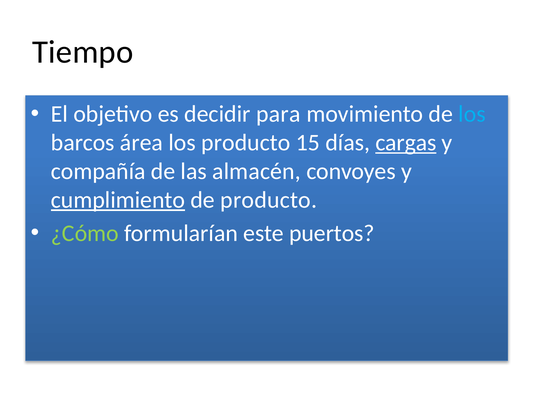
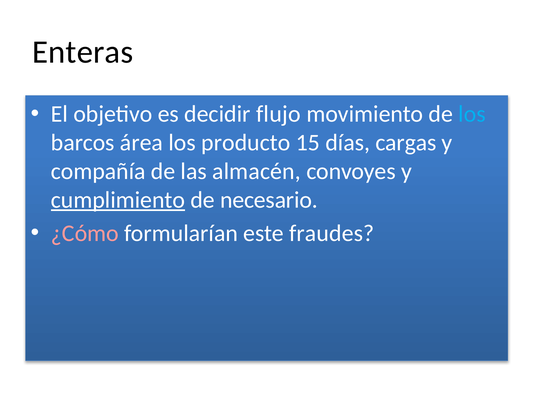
Tiempo: Tiempo -> Enteras (83, 52)
para: para -> flujo (278, 114)
cargas underline: present -> none (406, 143)
de producto: producto -> necesario (269, 200)
¿Cómo colour: light green -> pink (85, 233)
puertos: puertos -> fraudes (332, 233)
